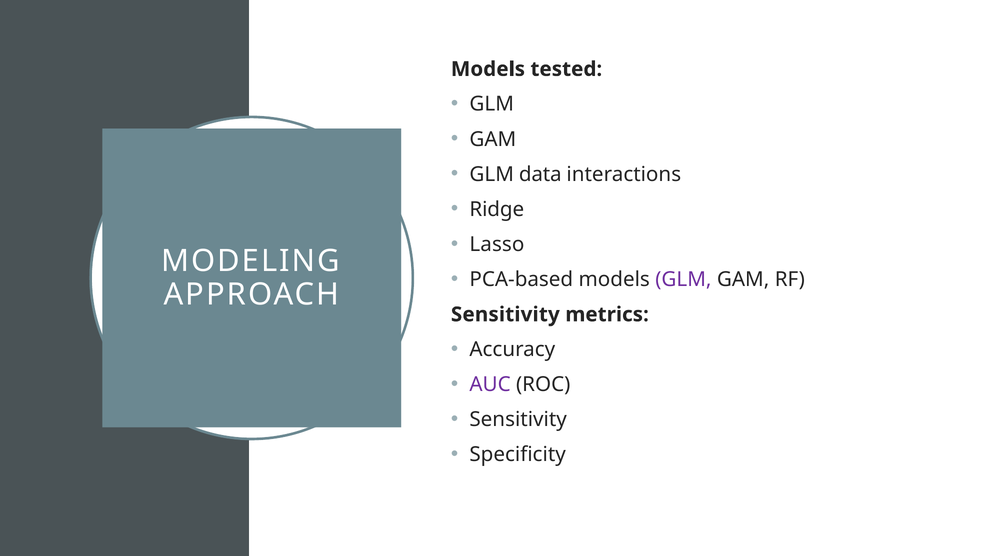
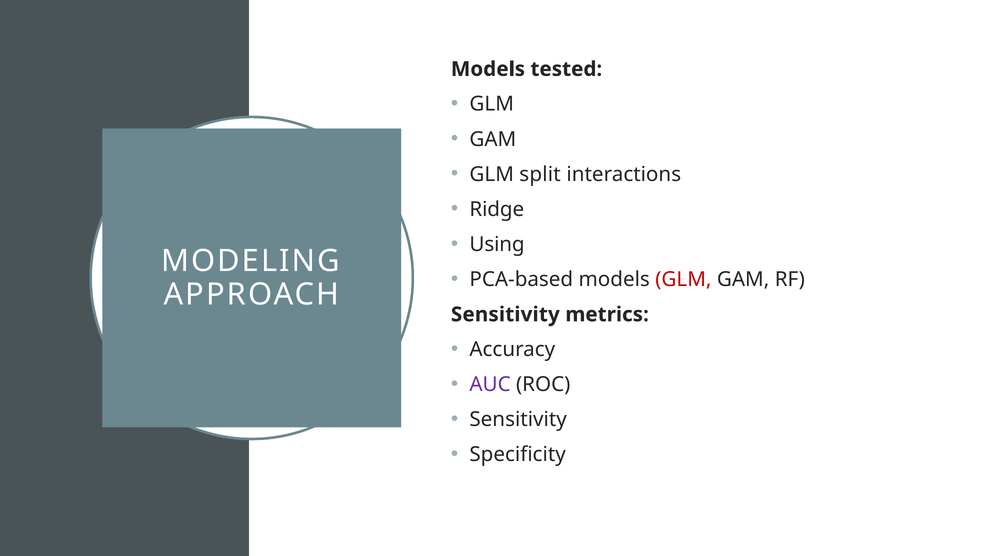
data: data -> split (540, 174)
Lasso: Lasso -> Using (497, 245)
GLM colour: purple -> red (683, 280)
